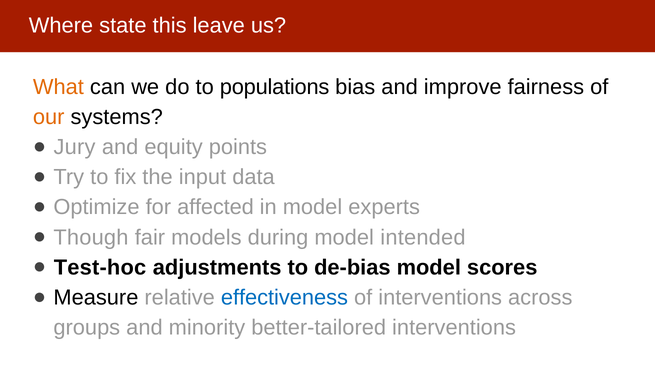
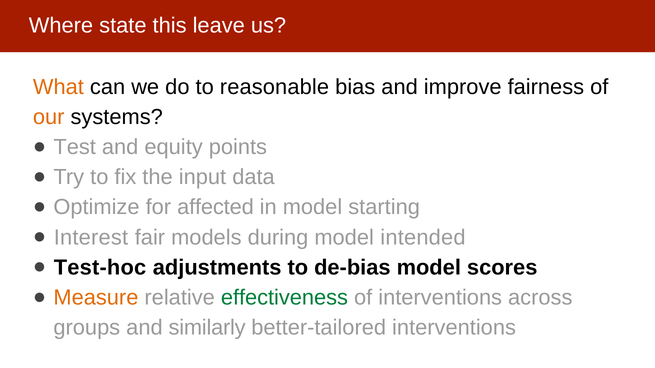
populations: populations -> reasonable (274, 87)
Jury: Jury -> Test (75, 147)
experts: experts -> starting (384, 207)
Though: Though -> Interest (91, 238)
Measure colour: black -> orange (96, 298)
effectiveness colour: blue -> green (284, 298)
minority: minority -> similarly (207, 328)
